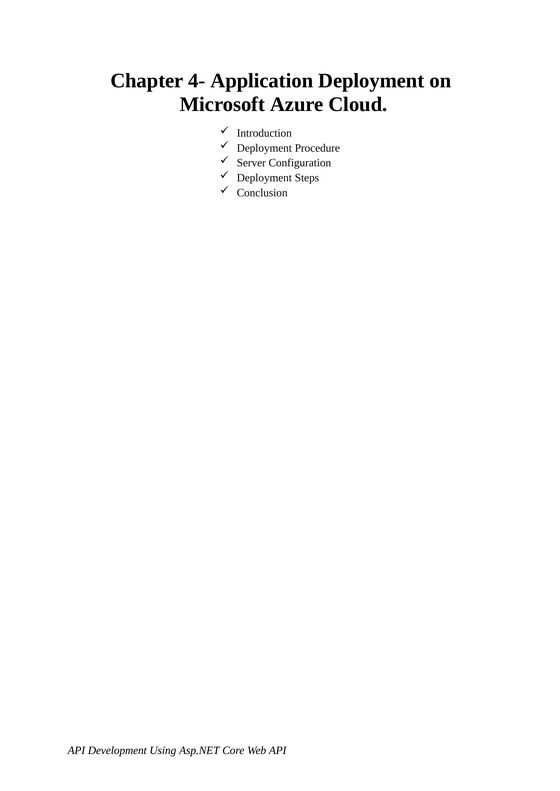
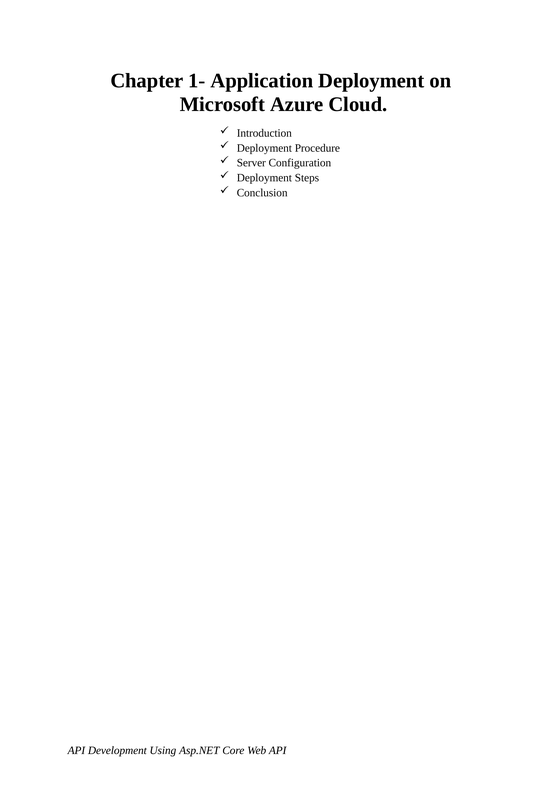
4-: 4- -> 1- (197, 81)
